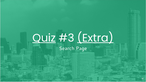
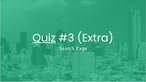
Extra underline: present -> none (95, 38)
